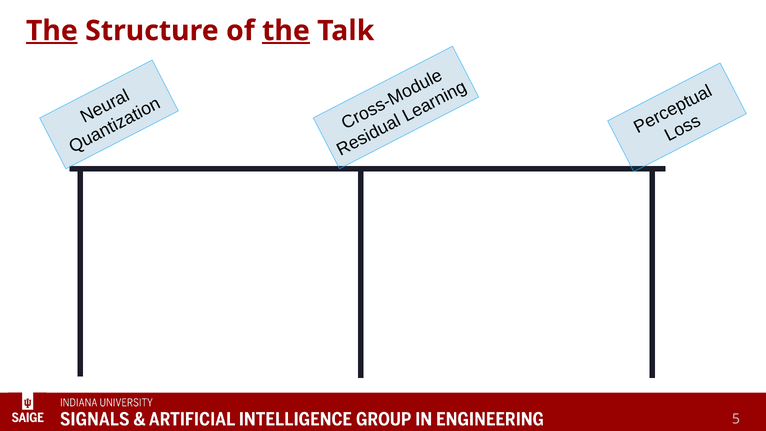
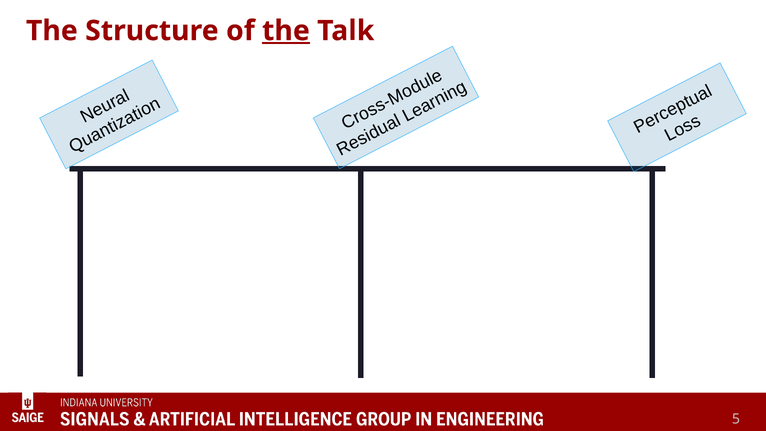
The underline: present -> none (52, 31)
